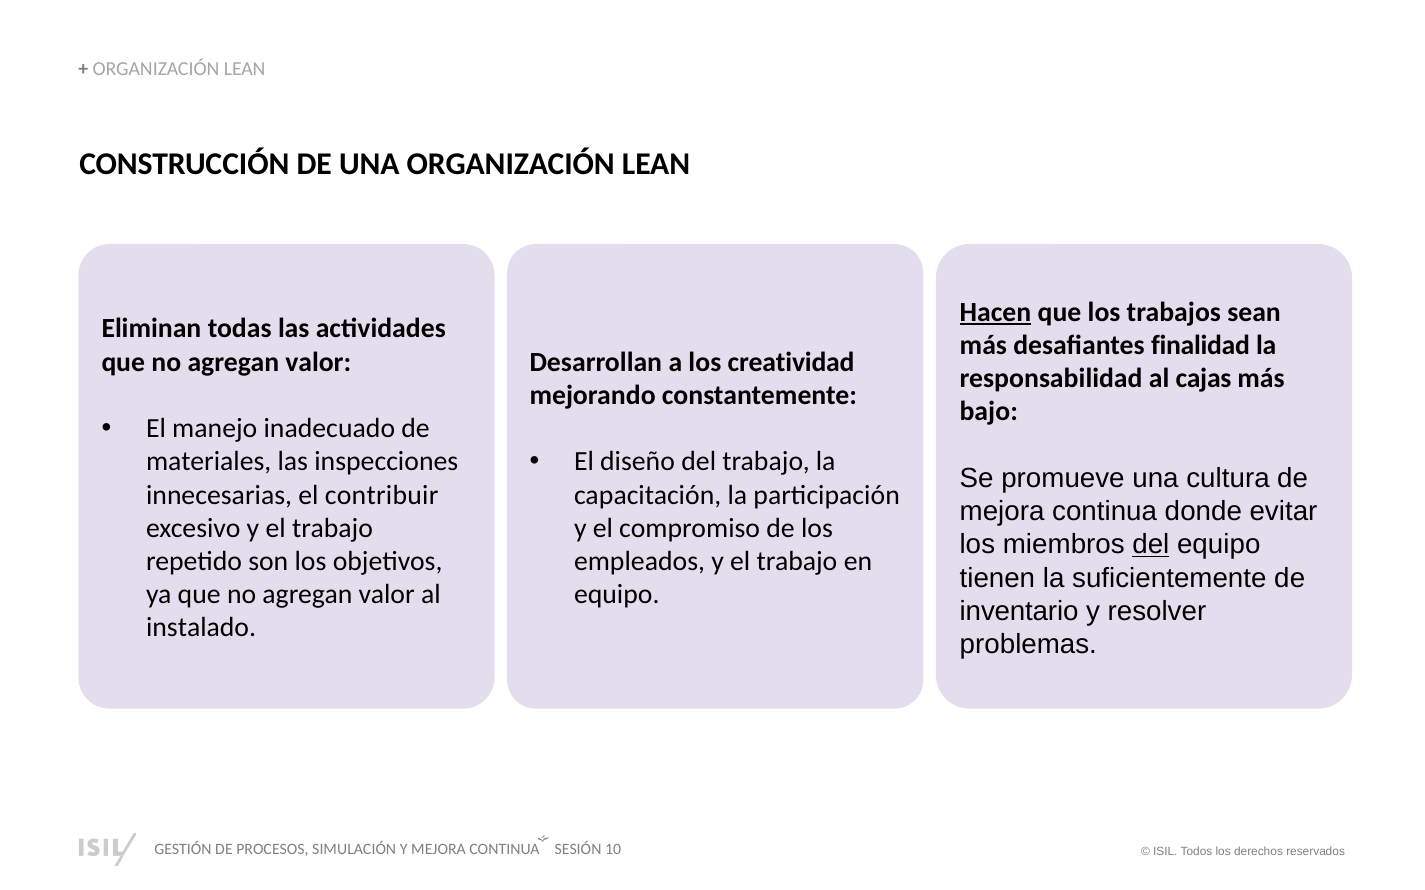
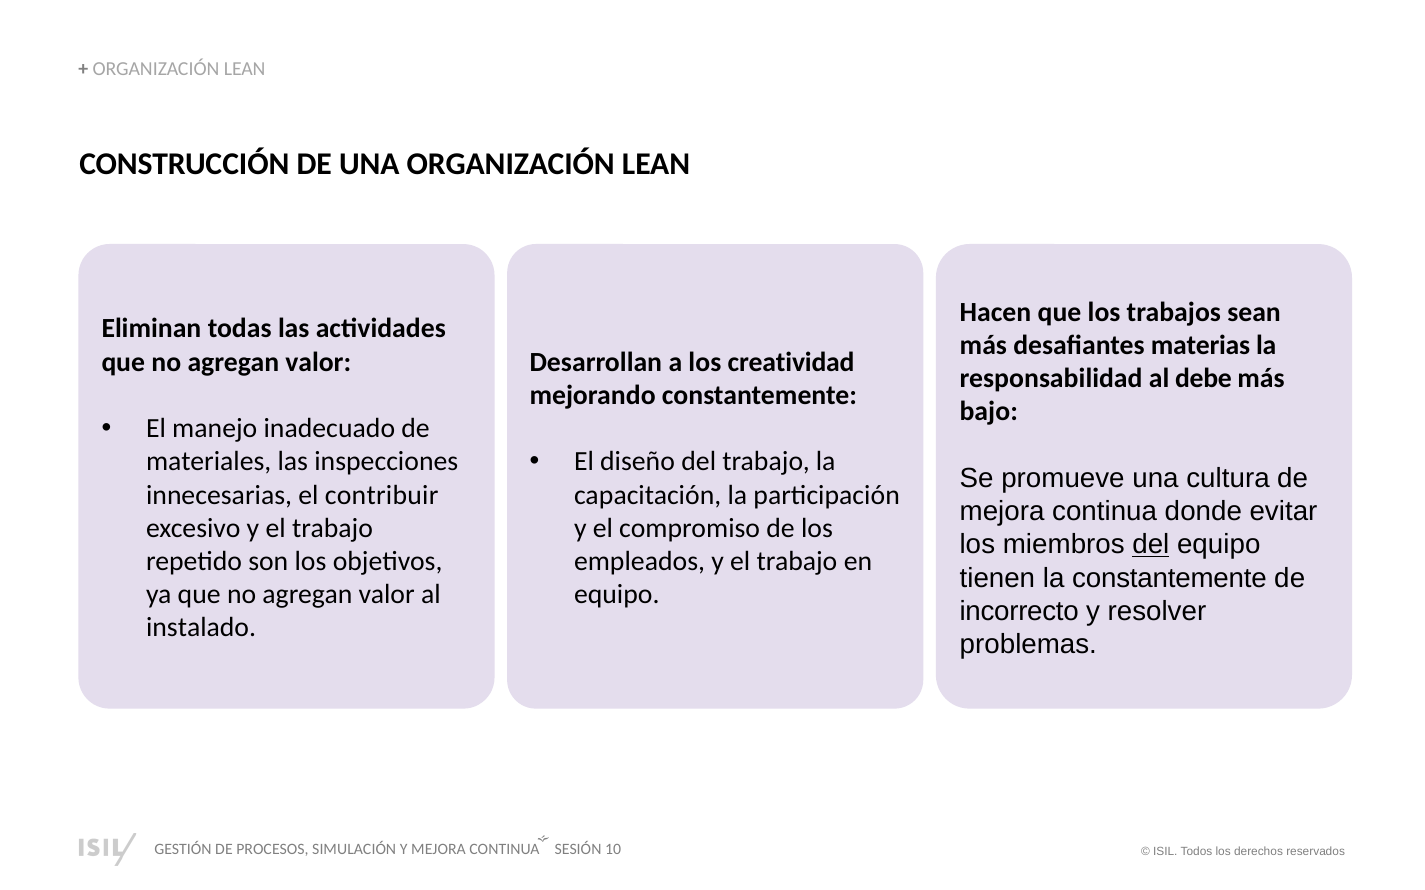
Hacen underline: present -> none (996, 312)
finalidad: finalidad -> materias (1200, 345)
cajas: cajas -> debe (1203, 379)
la suficientemente: suficientemente -> constantemente (1169, 578)
inventario: inventario -> incorrecto (1019, 612)
